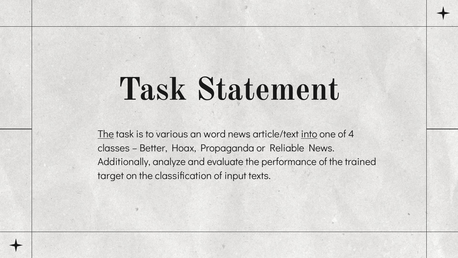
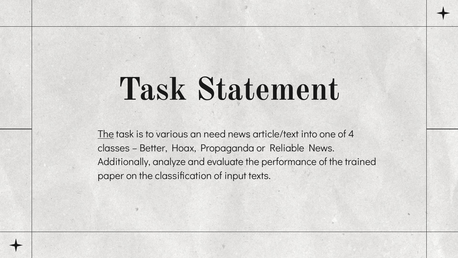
word: word -> need (215, 134)
into underline: present -> none (309, 134)
target: target -> paper (111, 176)
